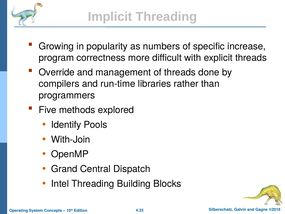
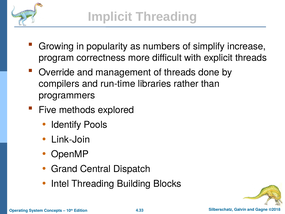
specific: specific -> simplify (209, 46)
With-Join: With-Join -> Link-Join (71, 139)
